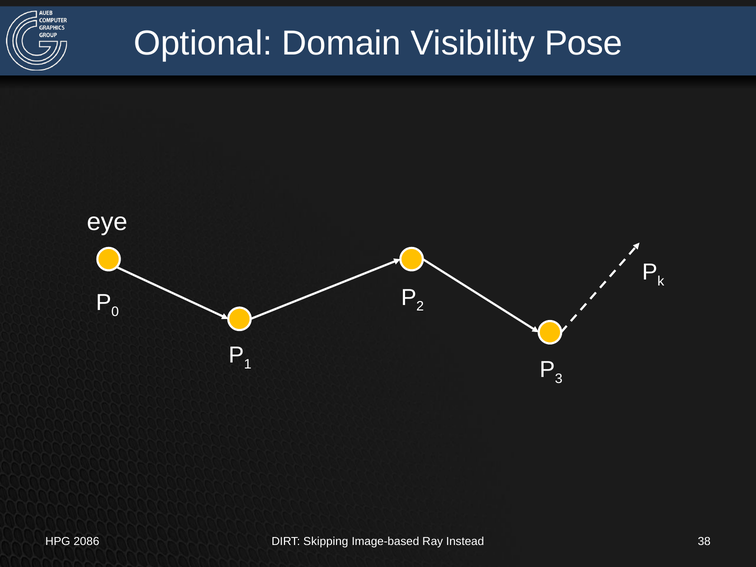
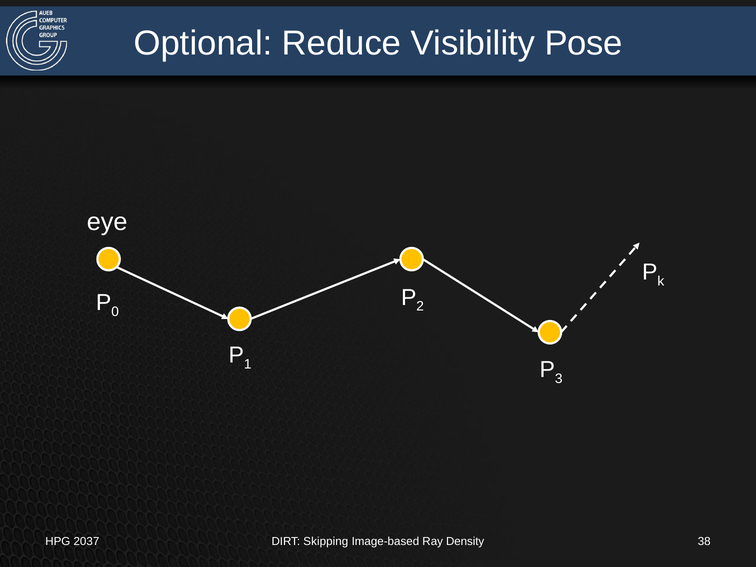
Domain: Domain -> Reduce (342, 43)
2086: 2086 -> 2037 (86, 541)
Instead: Instead -> Density (465, 541)
